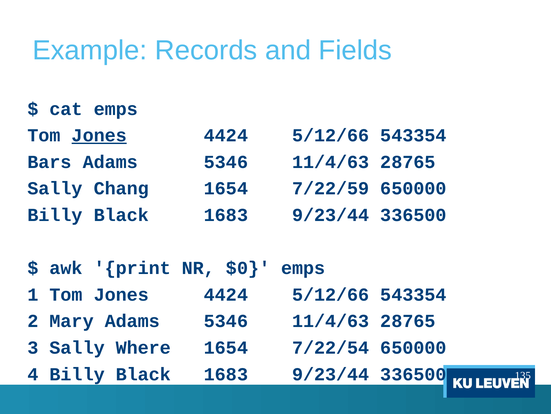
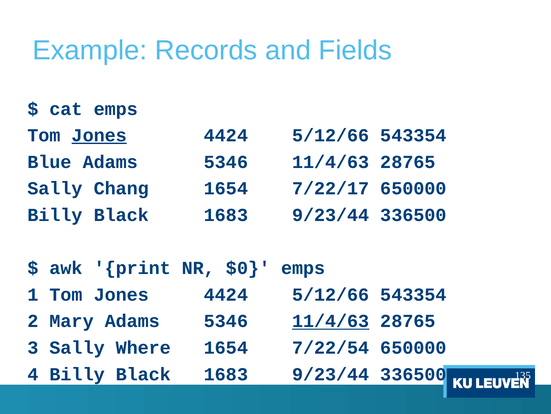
Bars: Bars -> Blue (50, 162)
7/22/59: 7/22/59 -> 7/22/17 (331, 188)
11/4/63 underline: none -> present (331, 321)
